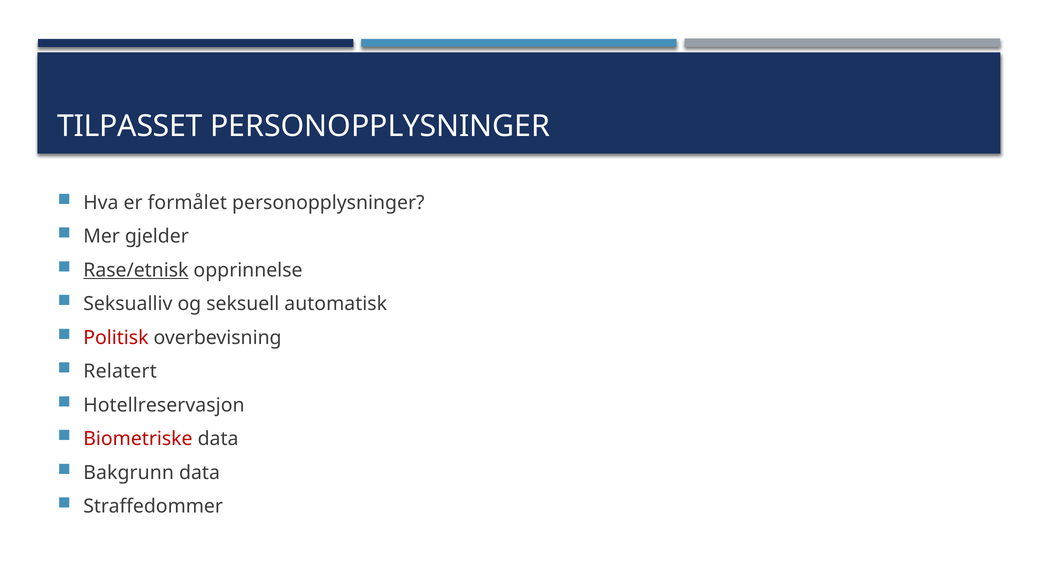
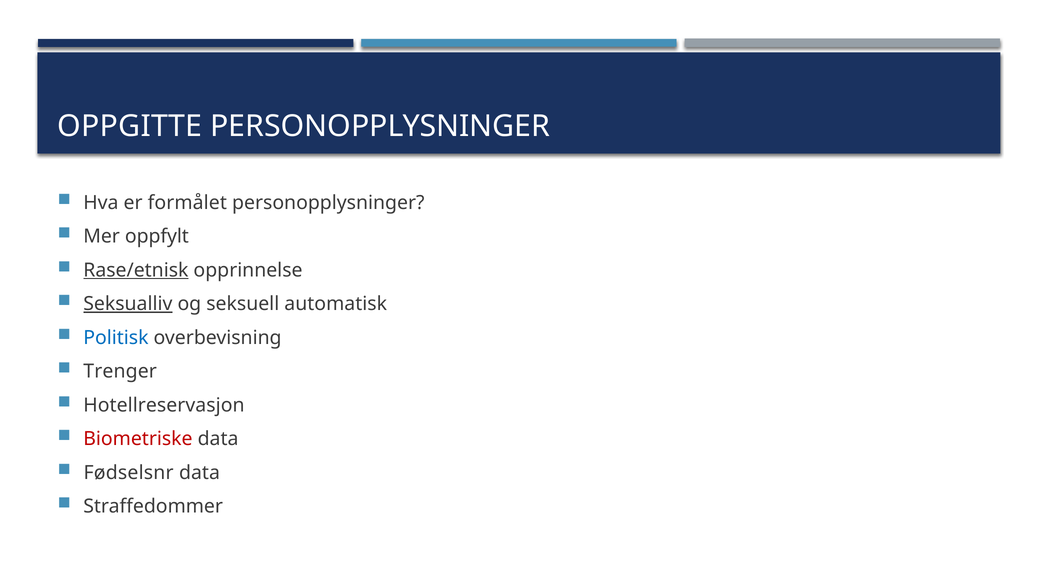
TILPASSET: TILPASSET -> OPPGITTE (130, 126)
gjelder: gjelder -> oppfylt (157, 236)
Seksualliv underline: none -> present (128, 304)
Politisk colour: red -> blue (116, 338)
Relatert: Relatert -> Trenger (120, 371)
Bakgrunn: Bakgrunn -> Fødselsnr (129, 473)
